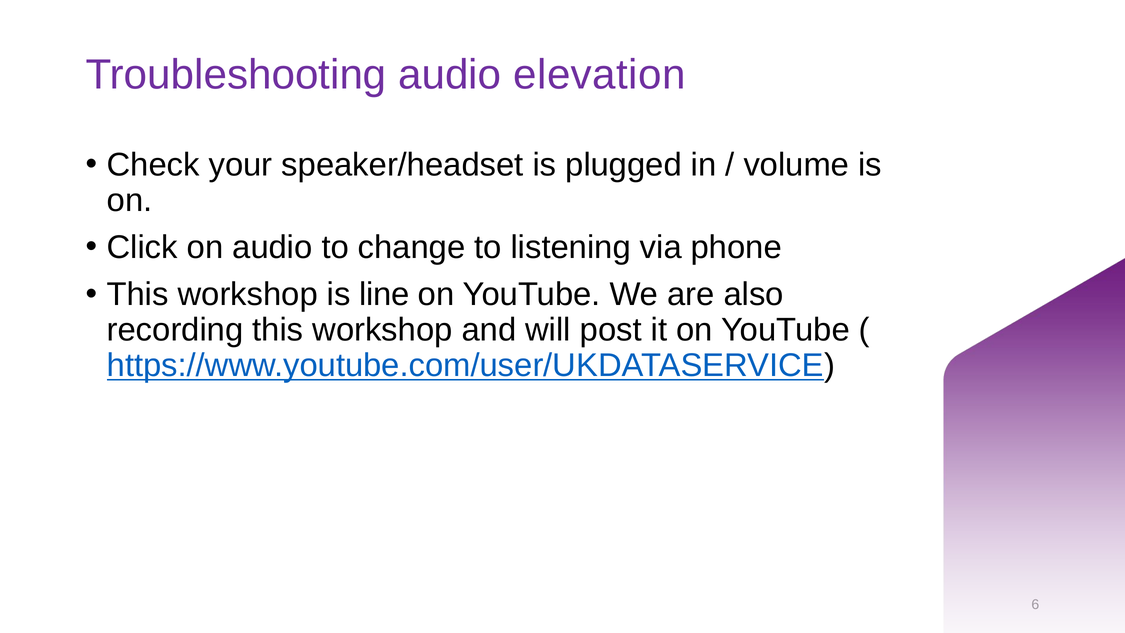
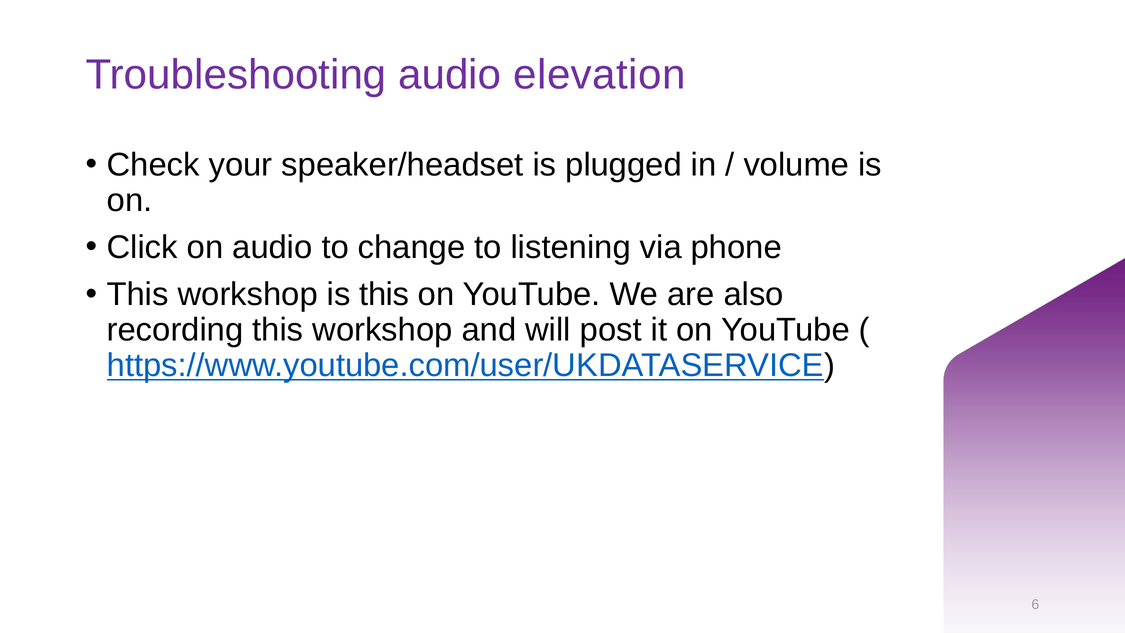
is line: line -> this (384, 294)
